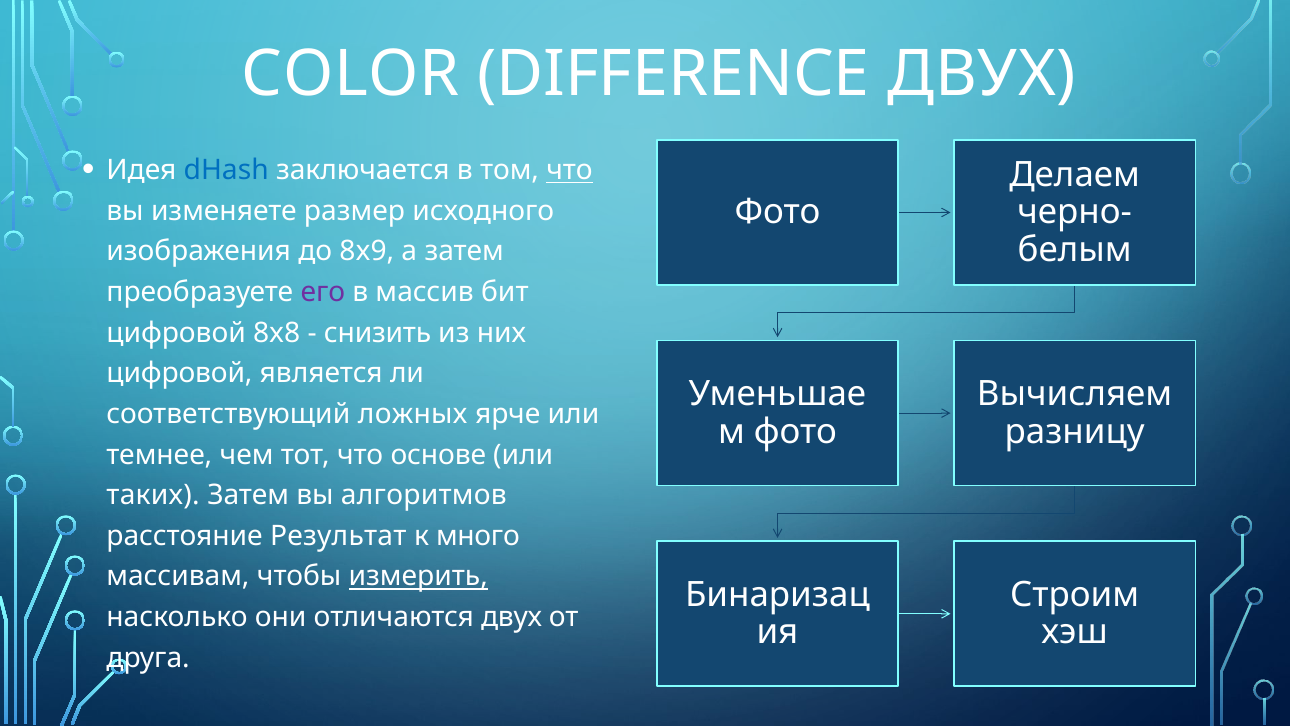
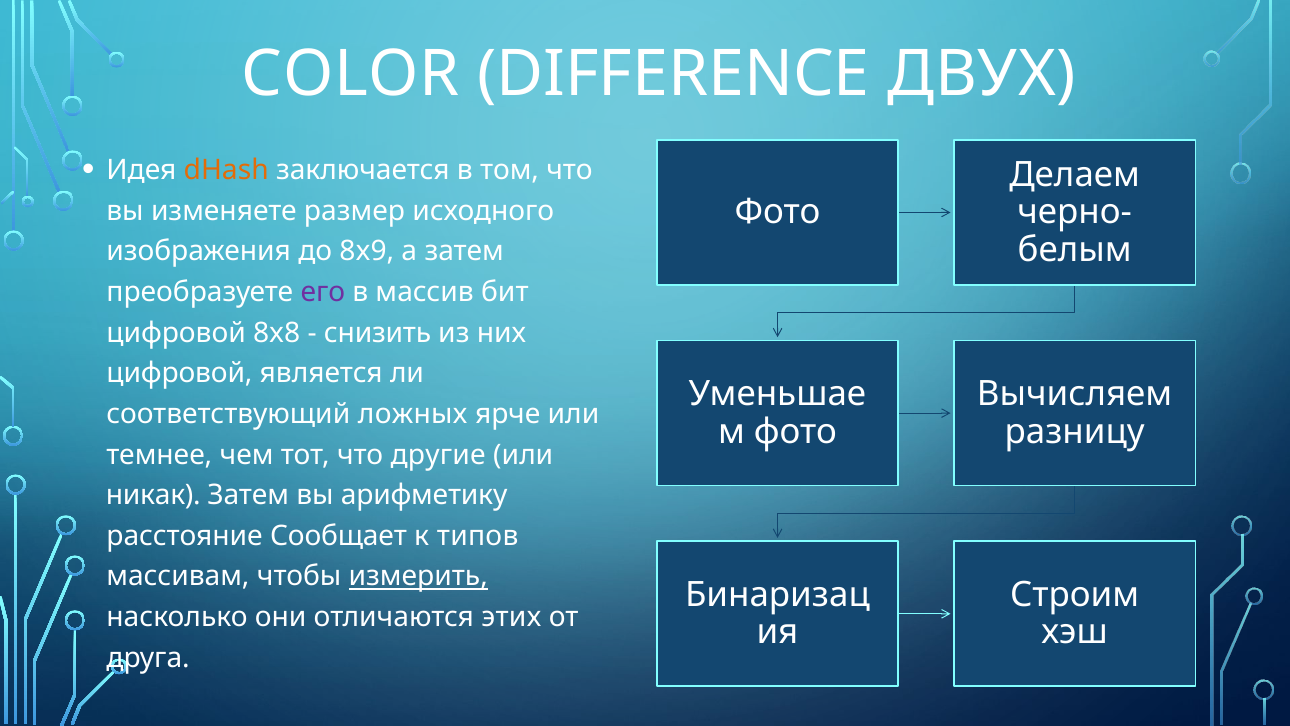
dHash colour: blue -> orange (226, 170)
что underline: present -> none (570, 170)
основе: основе -> другие (438, 454)
таких: таких -> никак (153, 495)
алгоритмов: алгоритмов -> арифметику (424, 495)
Результат: Результат -> Сообщает (338, 536)
много: много -> типов (478, 536)
отличаются двух: двух -> этих (511, 617)
